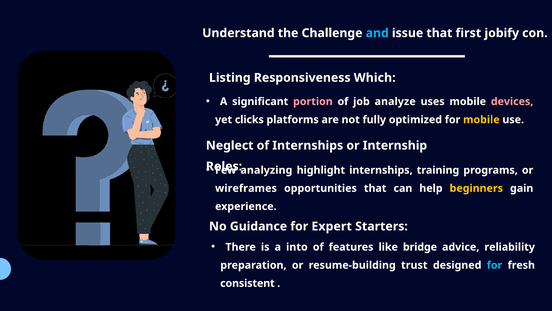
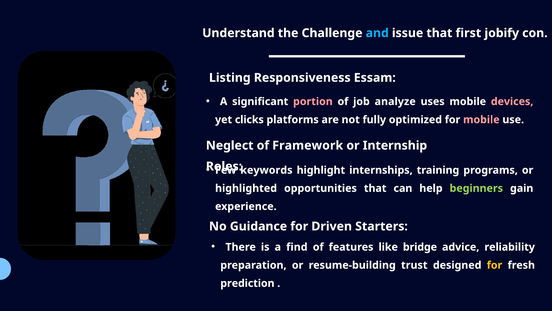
Which: Which -> Essam (375, 78)
mobile colour: yellow -> pink (481, 119)
of Internships: Internships -> Framework (308, 145)
analyzing: analyzing -> keywords (266, 170)
wireframes: wireframes -> highlighted (246, 188)
beginners colour: yellow -> light green (476, 188)
Expert: Expert -> Driven (332, 226)
into: into -> find (297, 247)
for colour: light blue -> yellow (495, 265)
consistent: consistent -> prediction (247, 283)
